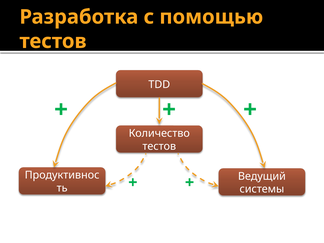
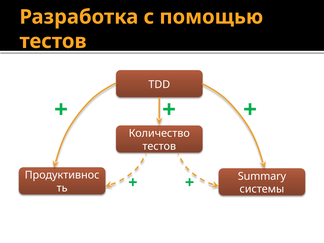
Ведущий: Ведущий -> Summary (262, 176)
